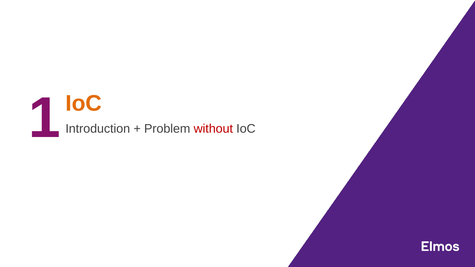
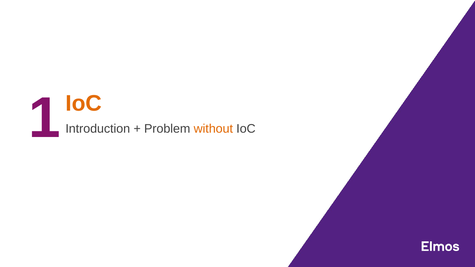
without colour: red -> orange (213, 129)
